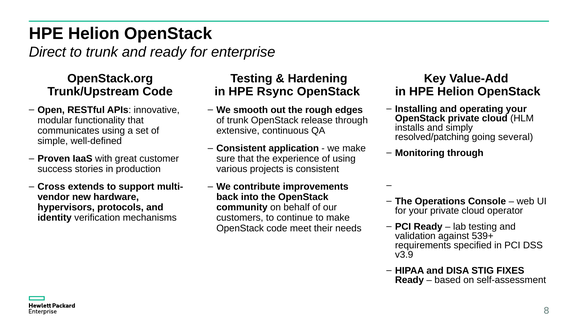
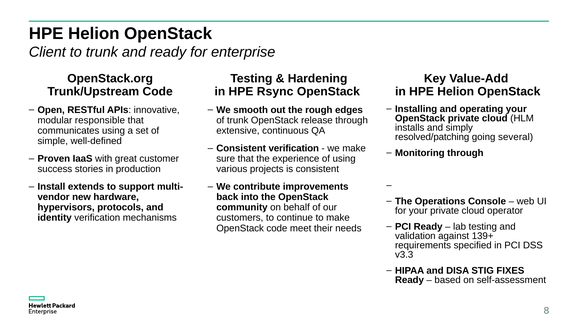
Direct: Direct -> Client (47, 52)
functionality: functionality -> responsible (100, 120)
Consistent application: application -> verification (294, 148)
Cross: Cross -> Install (51, 187)
539+: 539+ -> 139+ (483, 236)
v3.9: v3.9 -> v3.3 (404, 255)
